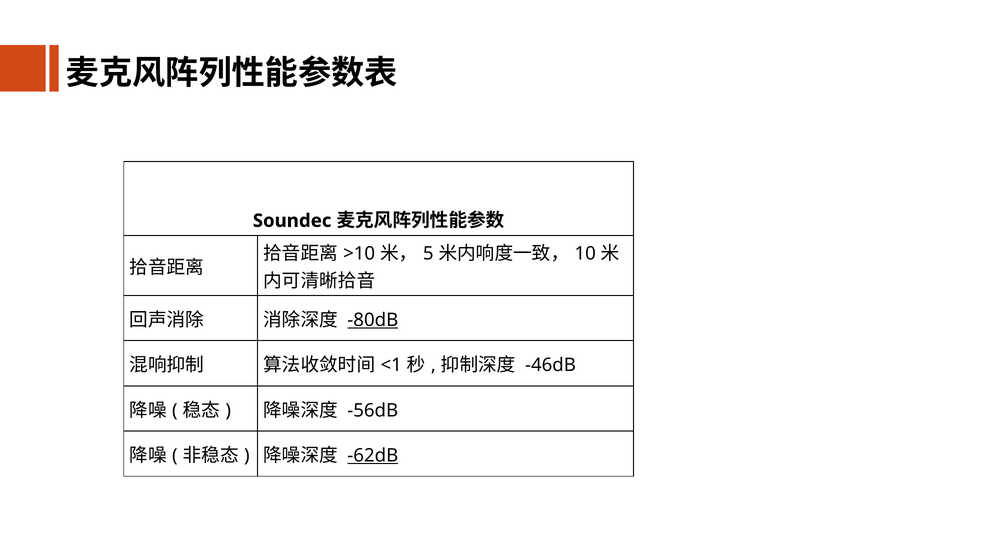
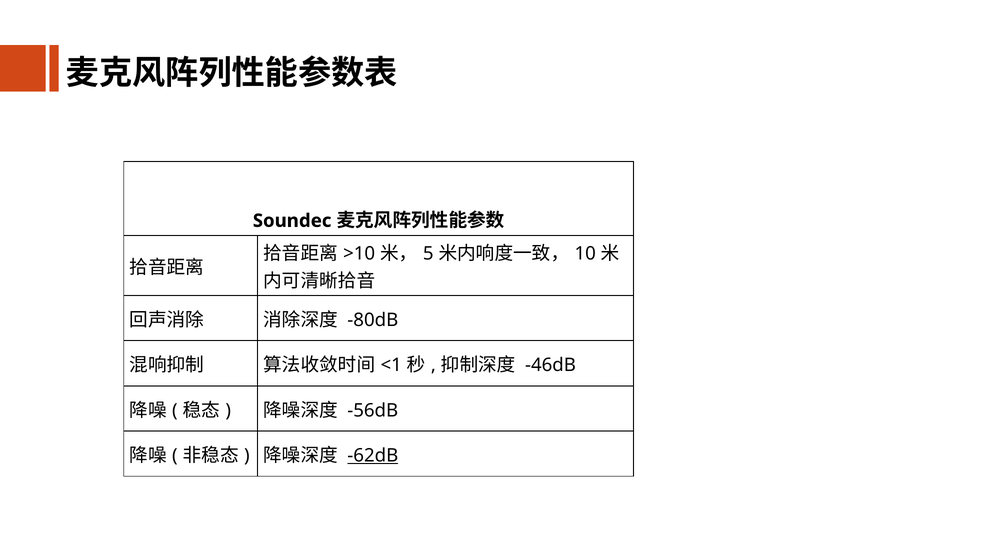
-80dB underline: present -> none (373, 320)
